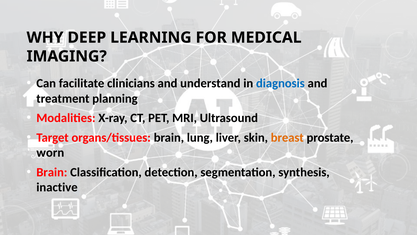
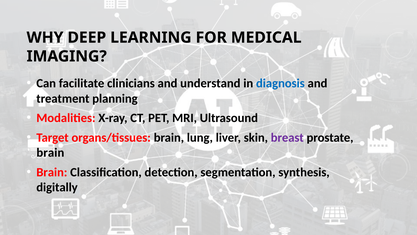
breast colour: orange -> purple (287, 137)
worn: worn -> brain (50, 152)
inactive: inactive -> digitally (57, 187)
